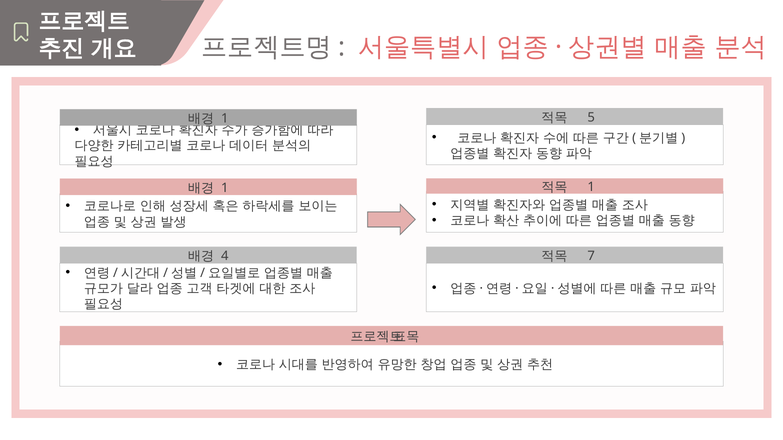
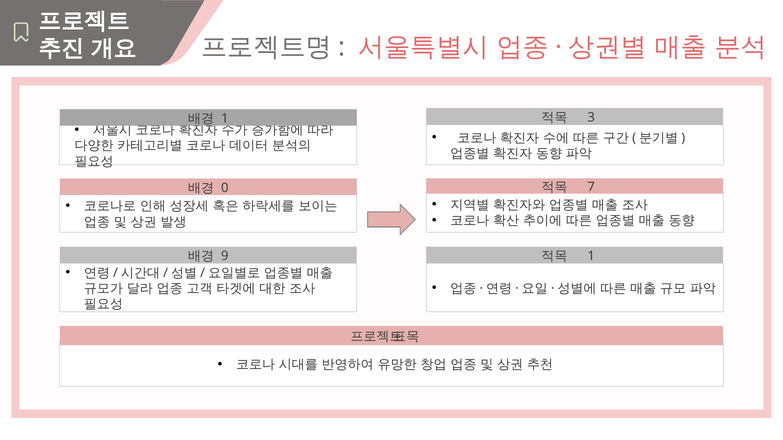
5: 5 -> 3 (591, 117)
1: 1 -> 7 (591, 187)
1: 1 -> 0 (225, 188)
4: 4 -> 9 (225, 256)
7: 7 -> 1 (591, 256)
